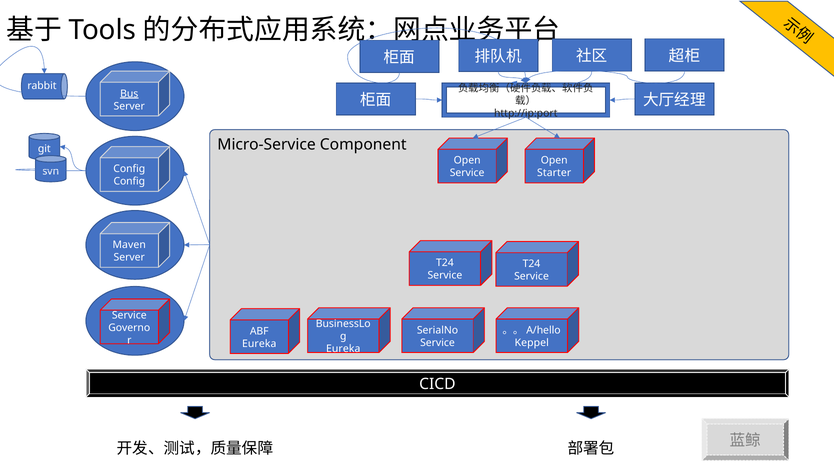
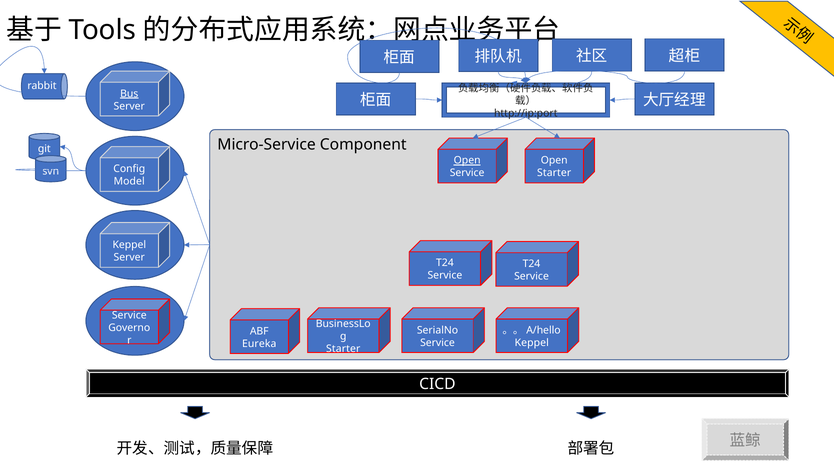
Open underline: none -> present (467, 161)
Config: Config -> Model (129, 182)
Maven: Maven -> Keppel (129, 245)
Eureka: Eureka -> Starter (343, 349)
